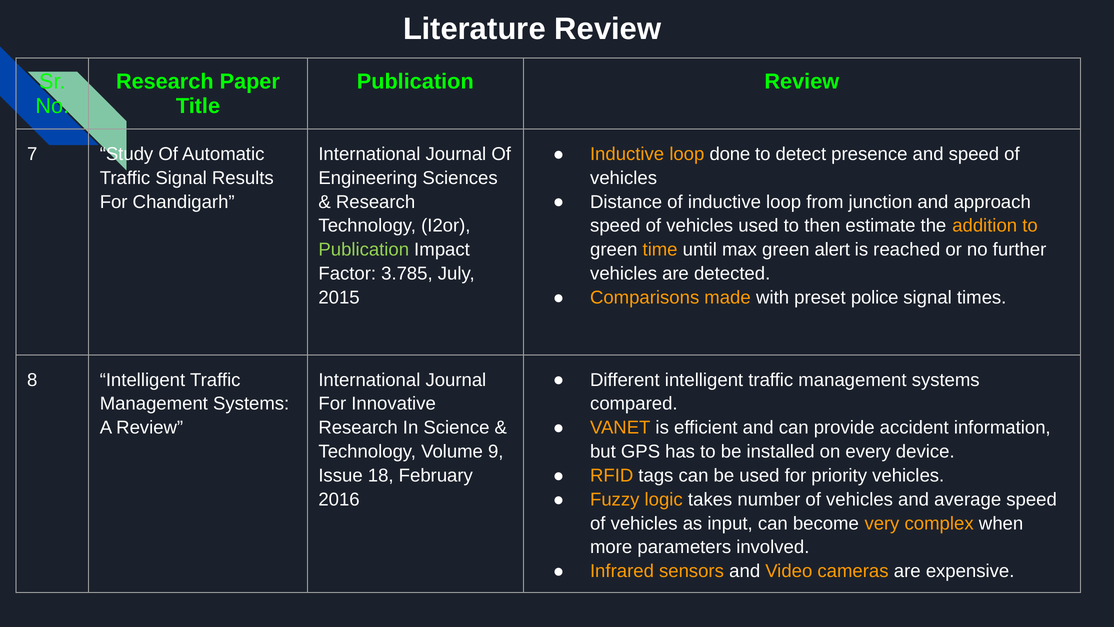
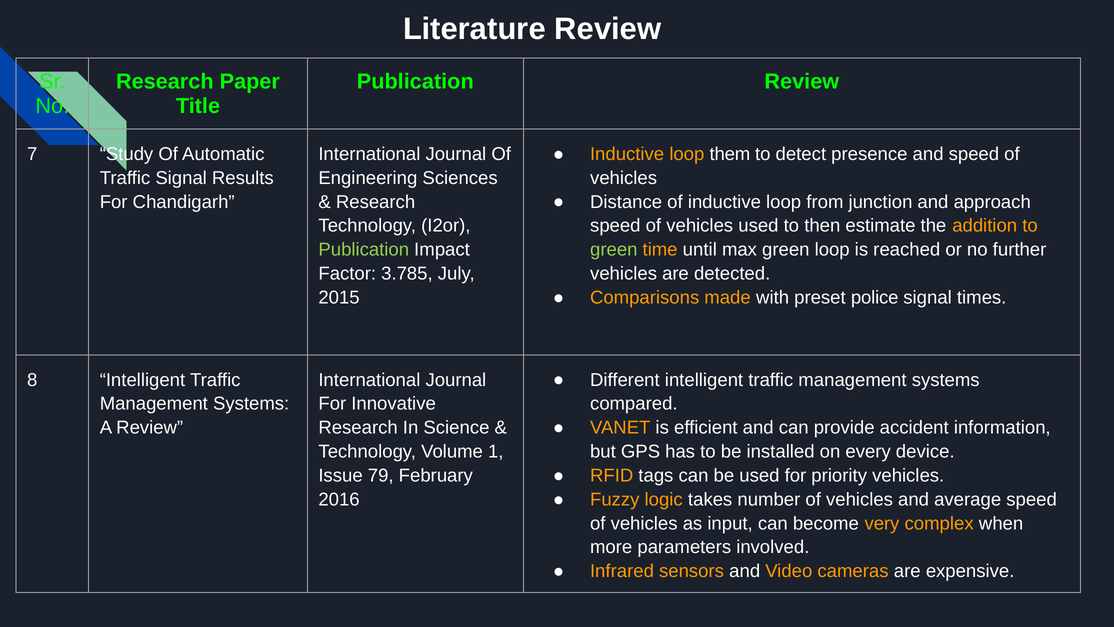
done: done -> them (730, 154)
green colour: white -> light green (614, 250)
green alert: alert -> loop (832, 250)
9: 9 -> 1 (496, 451)
18: 18 -> 79 (381, 475)
